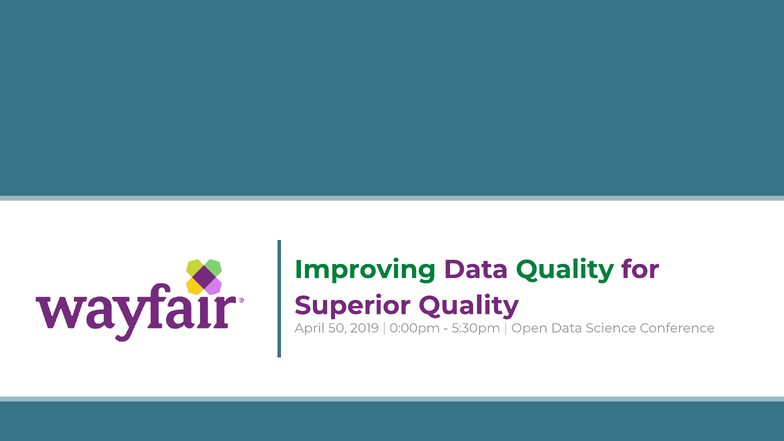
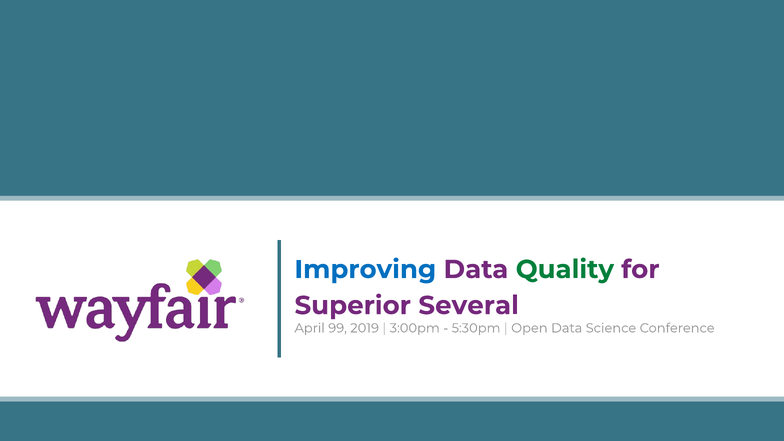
Improving colour: green -> blue (365, 269)
Superior Quality: Quality -> Several (469, 306)
50: 50 -> 99 (338, 328)
0:00pm: 0:00pm -> 3:00pm (415, 328)
